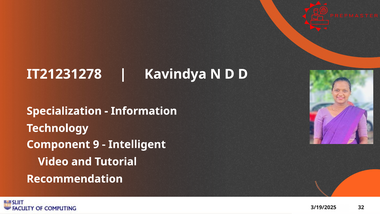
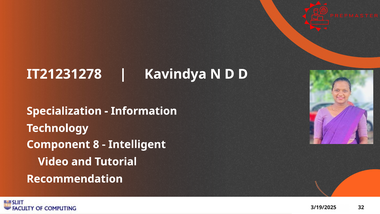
9: 9 -> 8 (96, 144)
